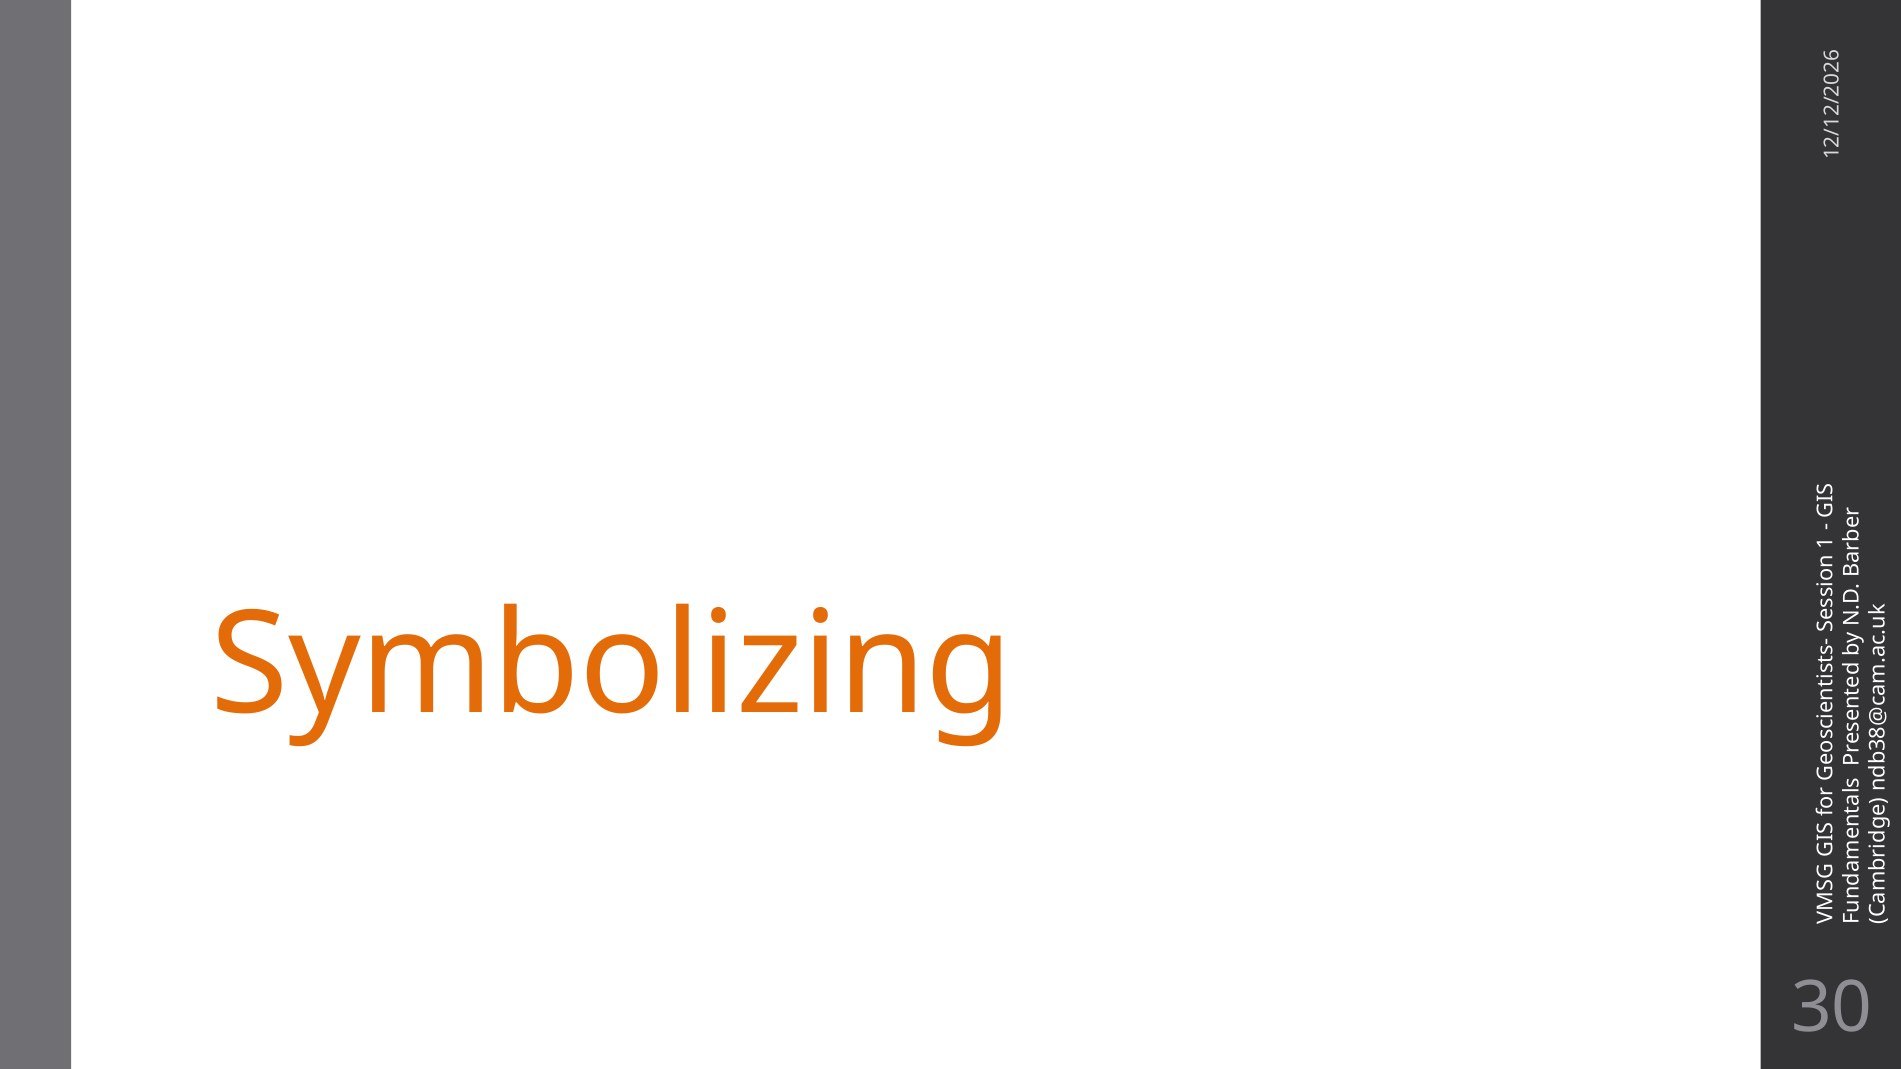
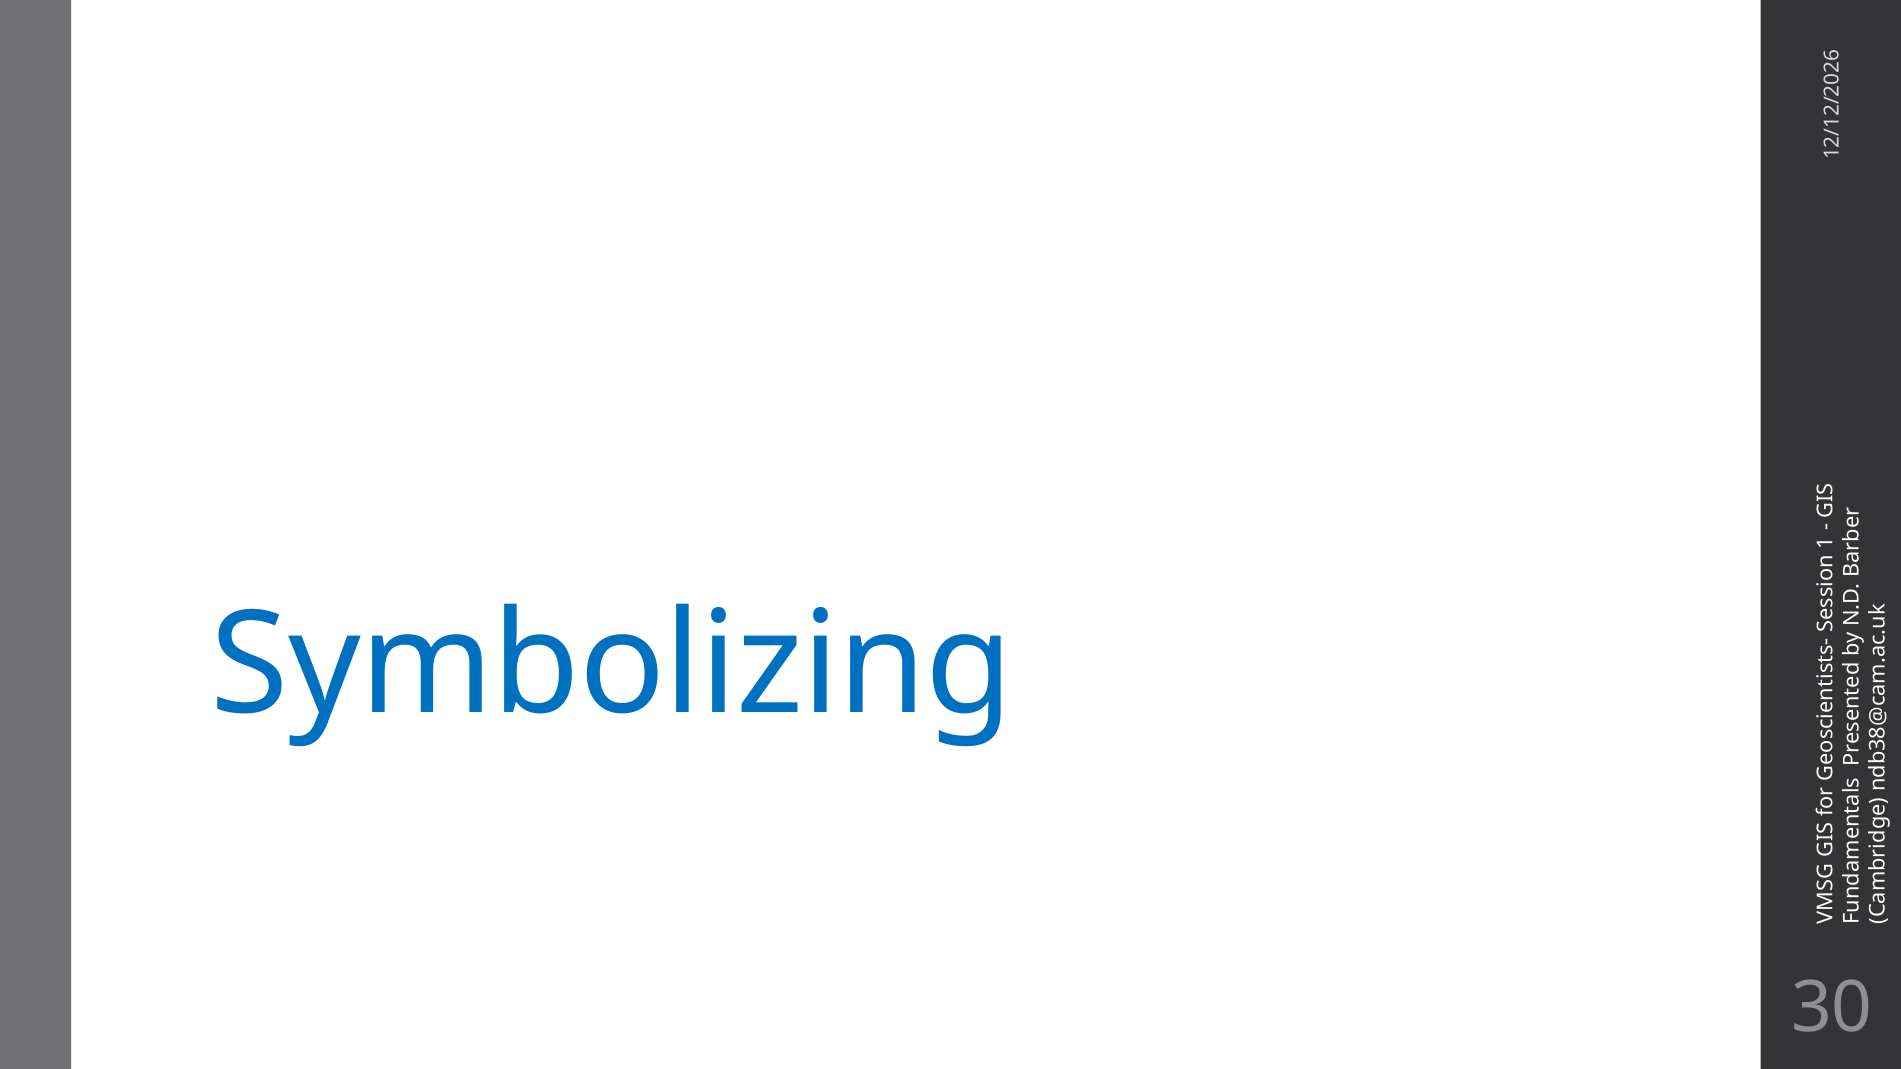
Symbolizing colour: orange -> blue (612, 665)
